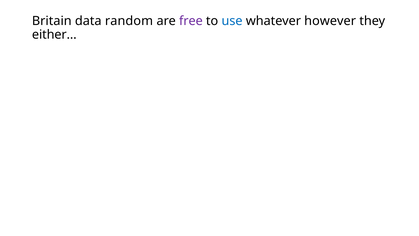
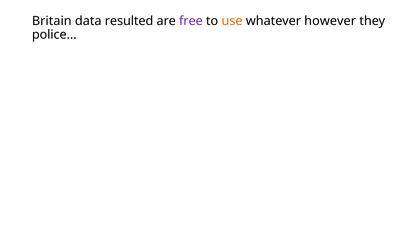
random: random -> resulted (129, 21)
use colour: blue -> orange (232, 21)
either…: either… -> police… (54, 35)
